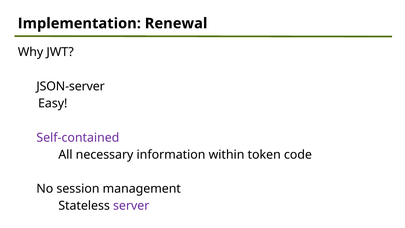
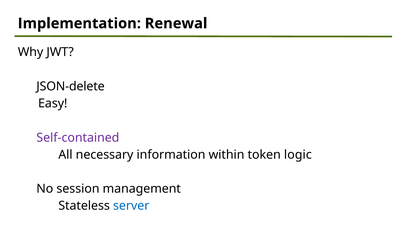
JSON-server: JSON-server -> JSON-delete (71, 86)
code: code -> logic (298, 155)
server colour: purple -> blue (131, 206)
